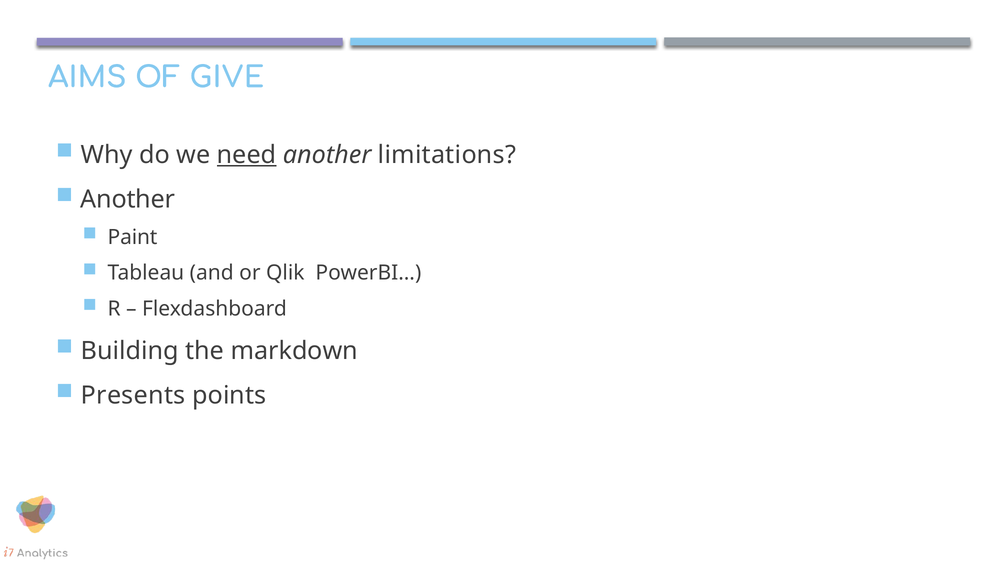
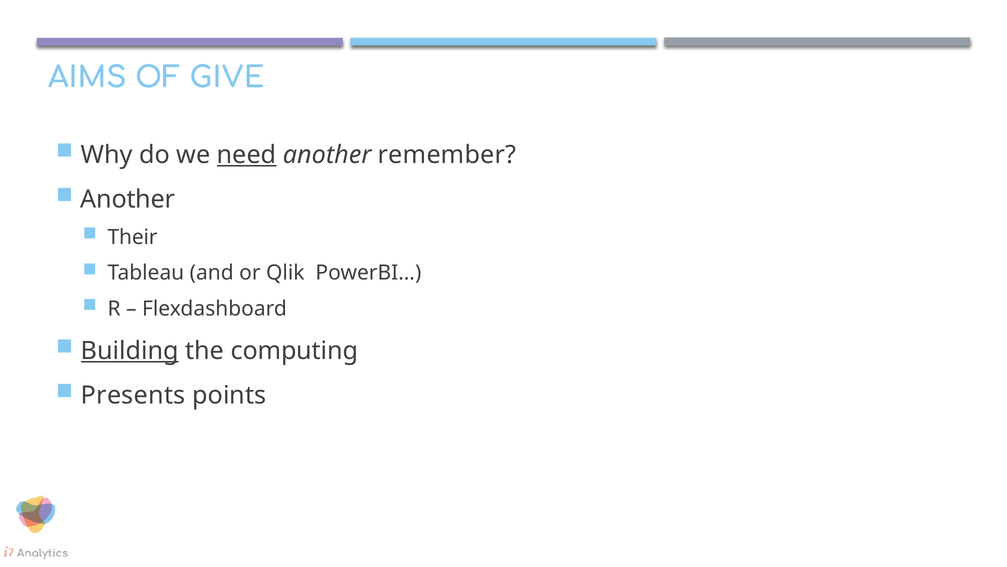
limitations: limitations -> remember (447, 155)
Paint: Paint -> Their (133, 237)
Building underline: none -> present (130, 351)
markdown: markdown -> computing (294, 351)
